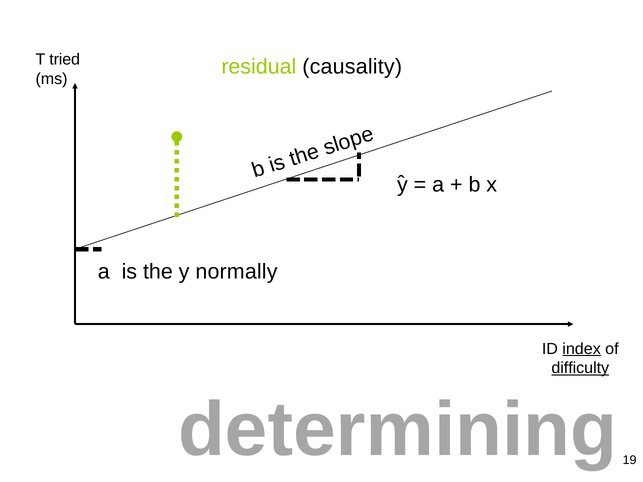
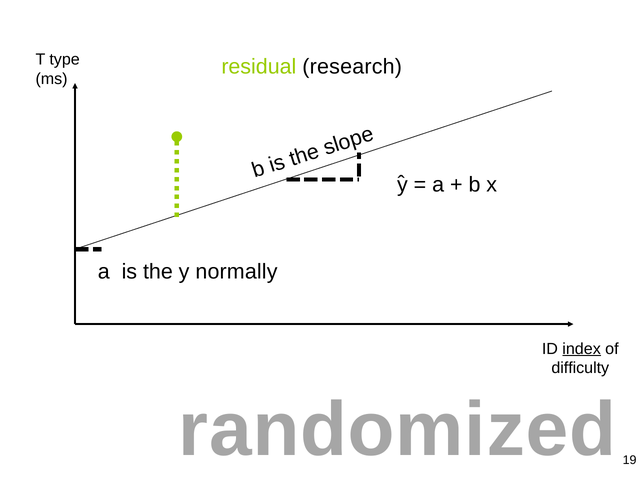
tried: tried -> type (65, 60)
causality: causality -> research (352, 66)
difficulty underline: present -> none (580, 368)
determining: determining -> randomized (397, 430)
